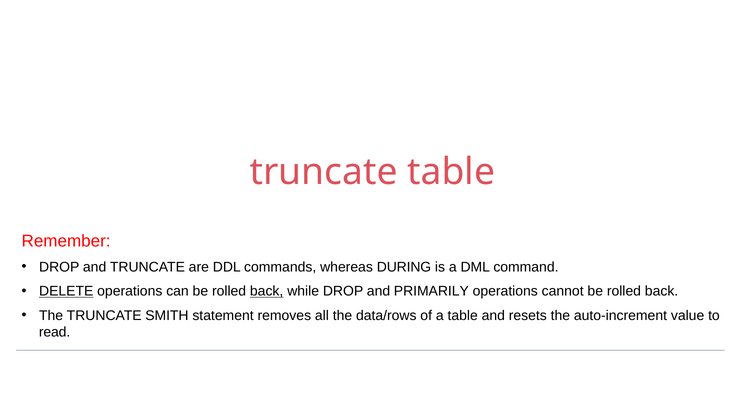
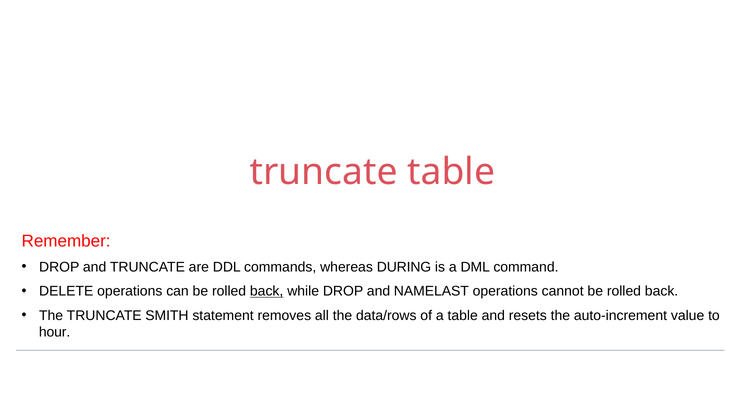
DELETE underline: present -> none (66, 291)
PRIMARILY: PRIMARILY -> NAMELAST (431, 291)
read: read -> hour (55, 332)
